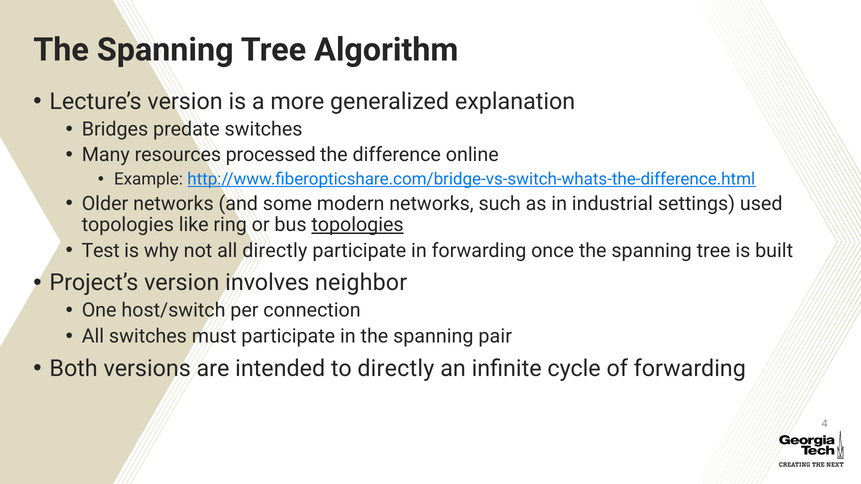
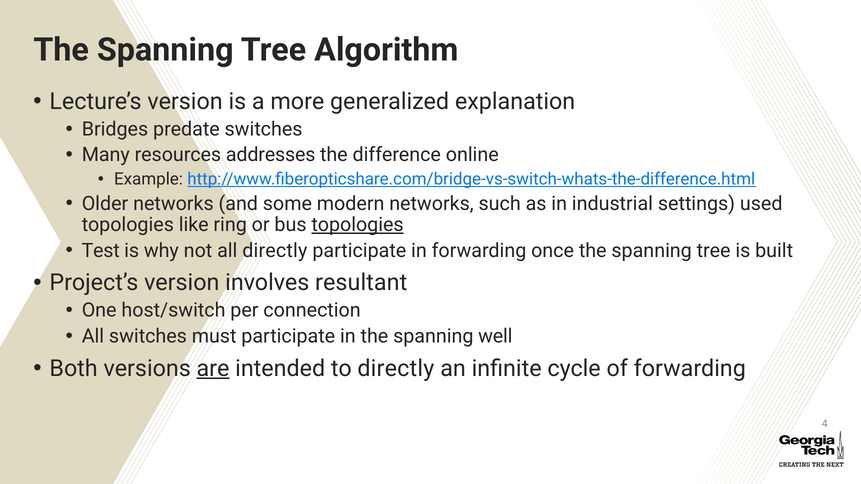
processed: processed -> addresses (271, 155)
neighbor: neighbor -> resultant (361, 283)
pair: pair -> well (495, 336)
are underline: none -> present (213, 369)
